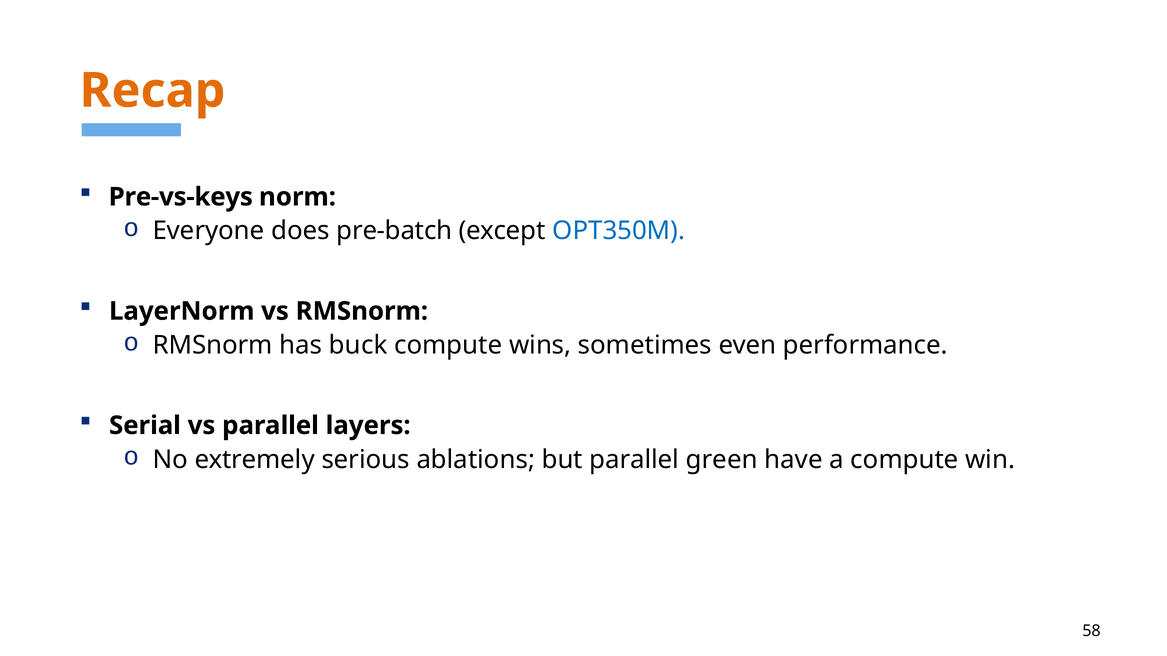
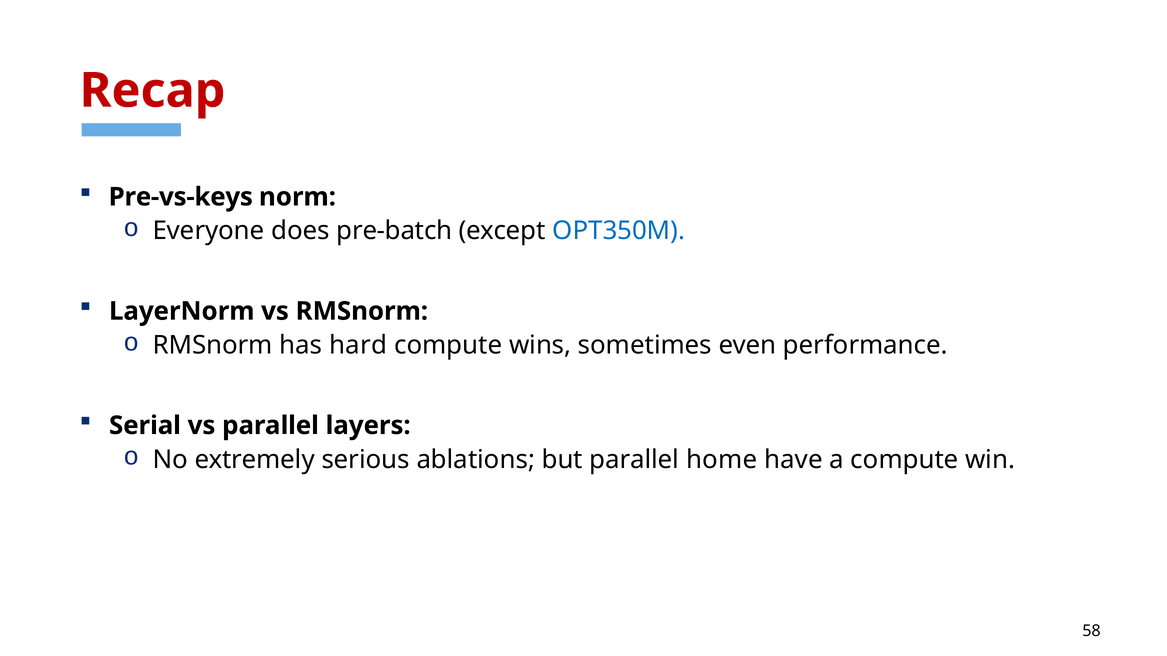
Recap colour: orange -> red (153, 91)
buck: buck -> hard (358, 345)
green: green -> home (722, 460)
